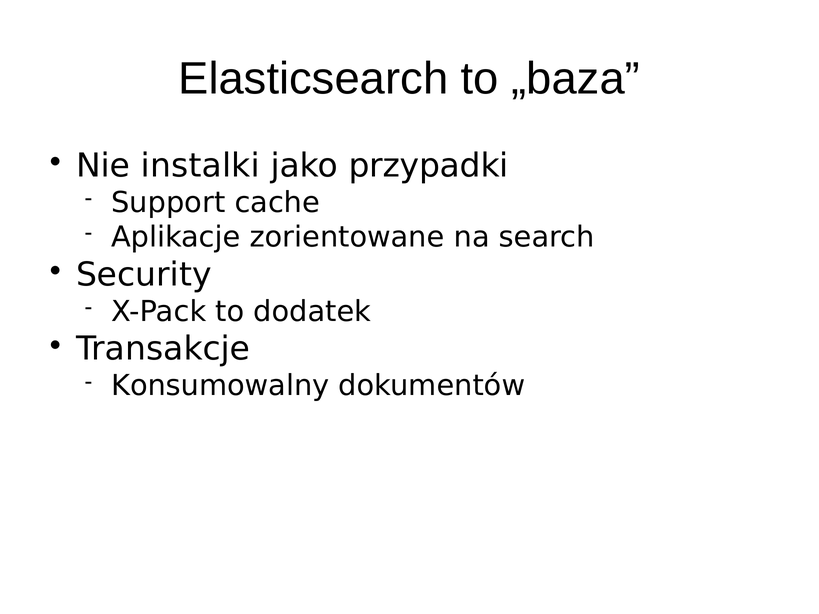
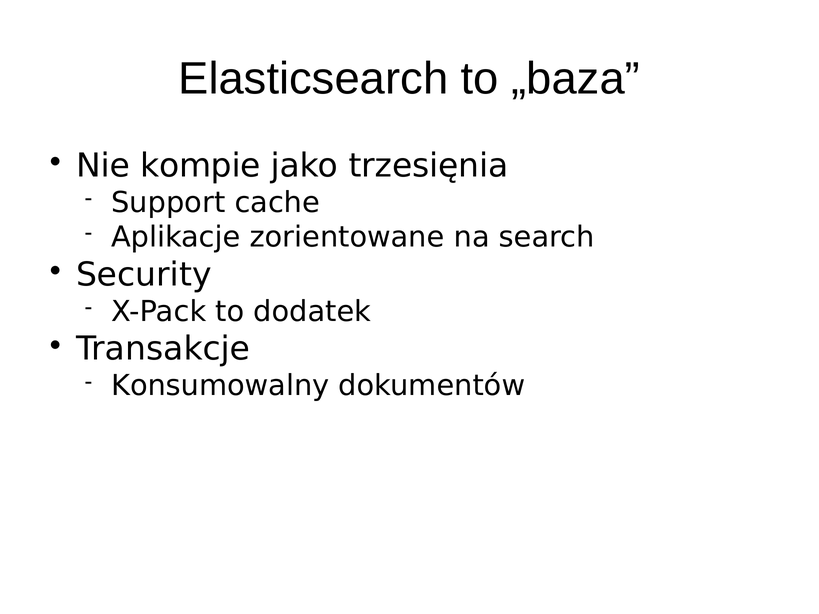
instalki: instalki -> kompie (201, 166)
przypadki: przypadki -> trzesięnia (429, 166)
